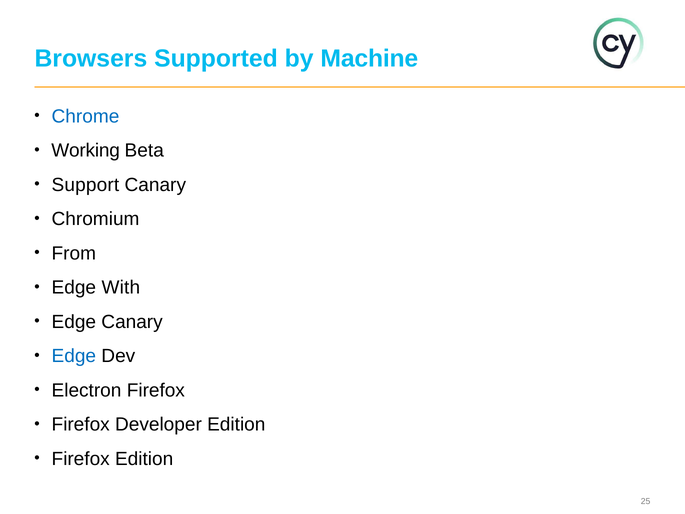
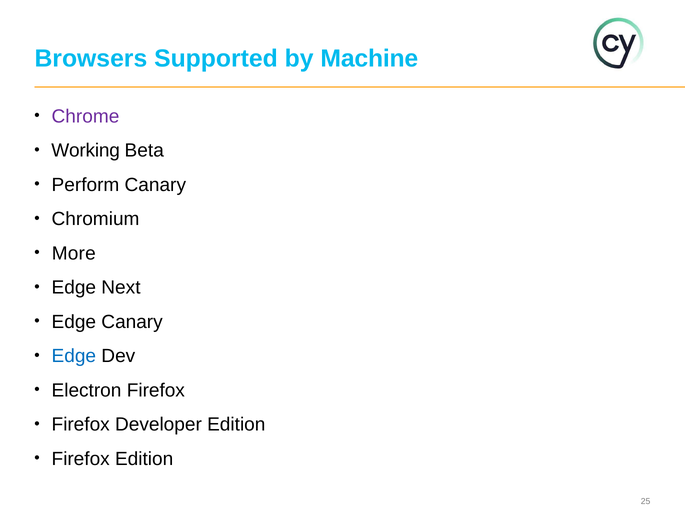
Chrome colour: blue -> purple (85, 116)
Support: Support -> Perform (85, 185)
From: From -> More (74, 253)
With: With -> Next (121, 287)
